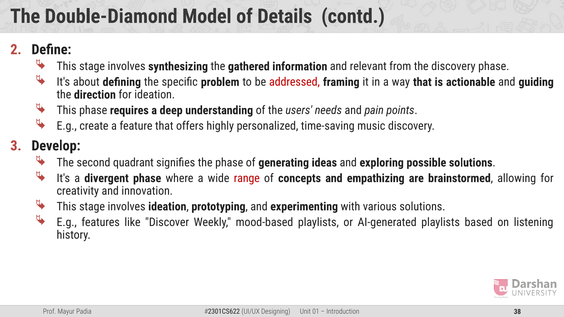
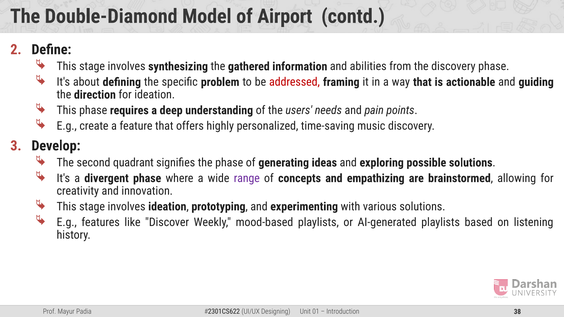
Details: Details -> Airport (285, 16)
relevant: relevant -> abilities (368, 66)
range colour: red -> purple (247, 178)
